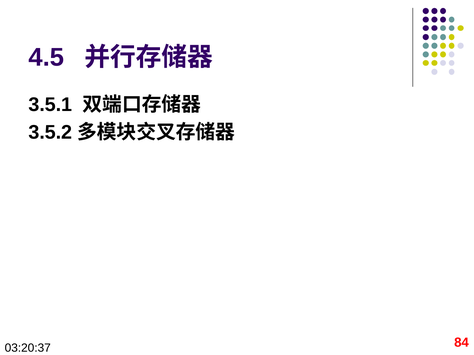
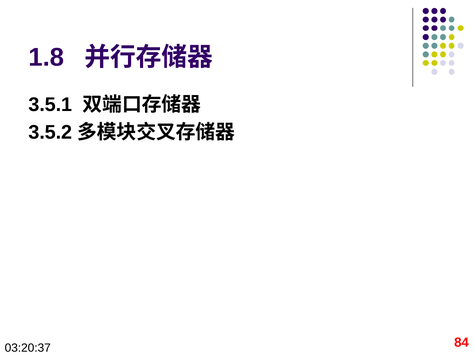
4.5: 4.5 -> 1.8 (46, 57)
